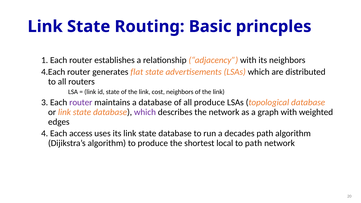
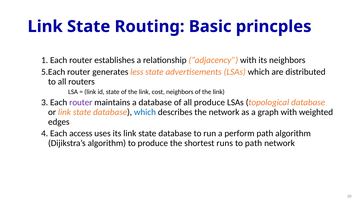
4.Each: 4.Each -> 5.Each (53, 72)
flat: flat -> less (137, 72)
which colour: purple -> blue (145, 112)
decades: decades -> perform (239, 134)
local: local -> runs (225, 143)
